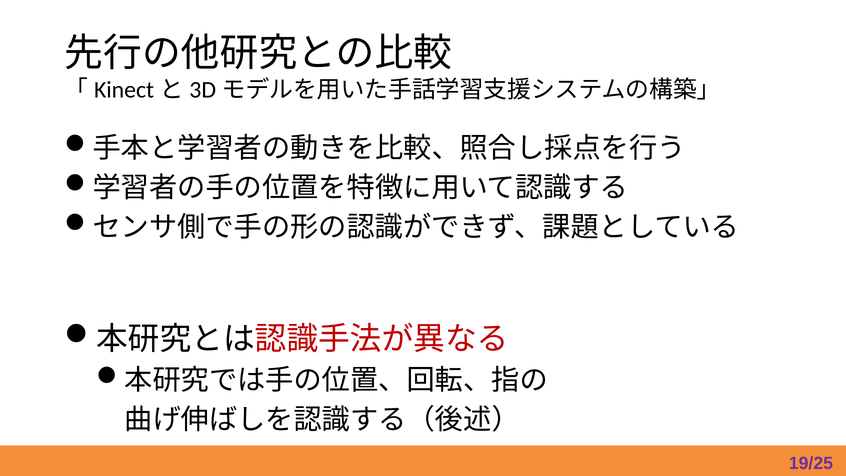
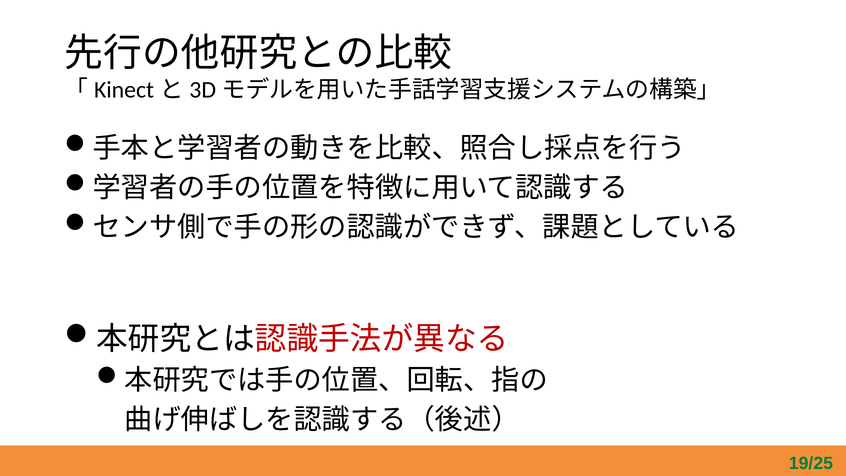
19/25 colour: purple -> green (811, 463)
